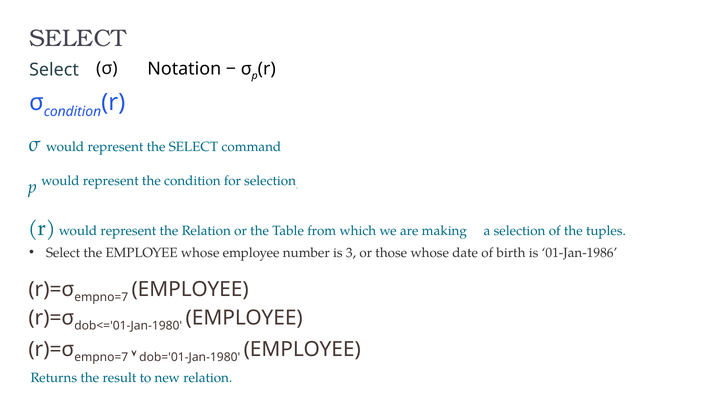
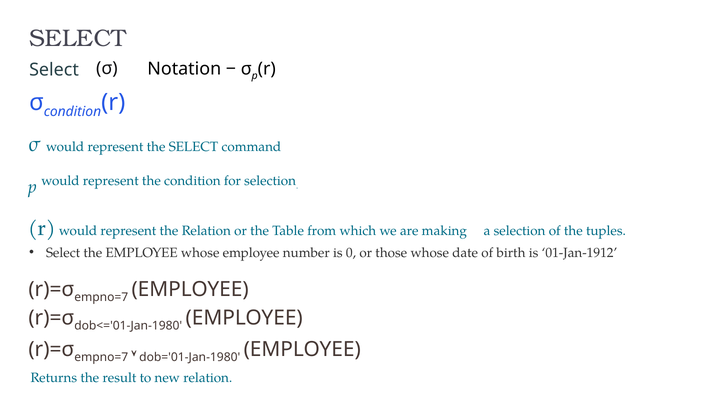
3: 3 -> 0 (351, 253)
01-Jan-1986: 01-Jan-1986 -> 01-Jan-1912 (580, 253)
